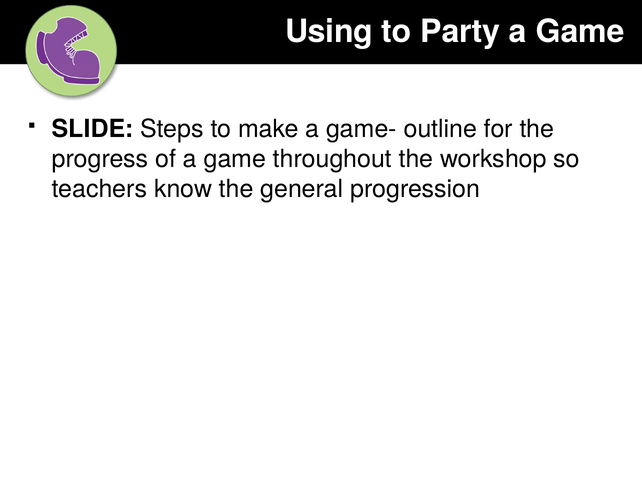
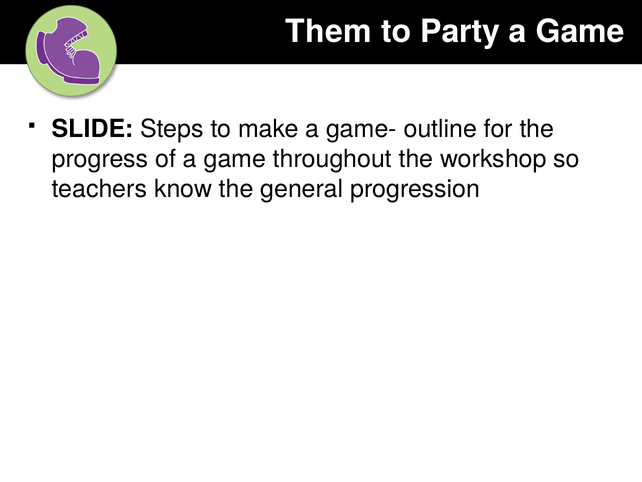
Using: Using -> Them (329, 32)
